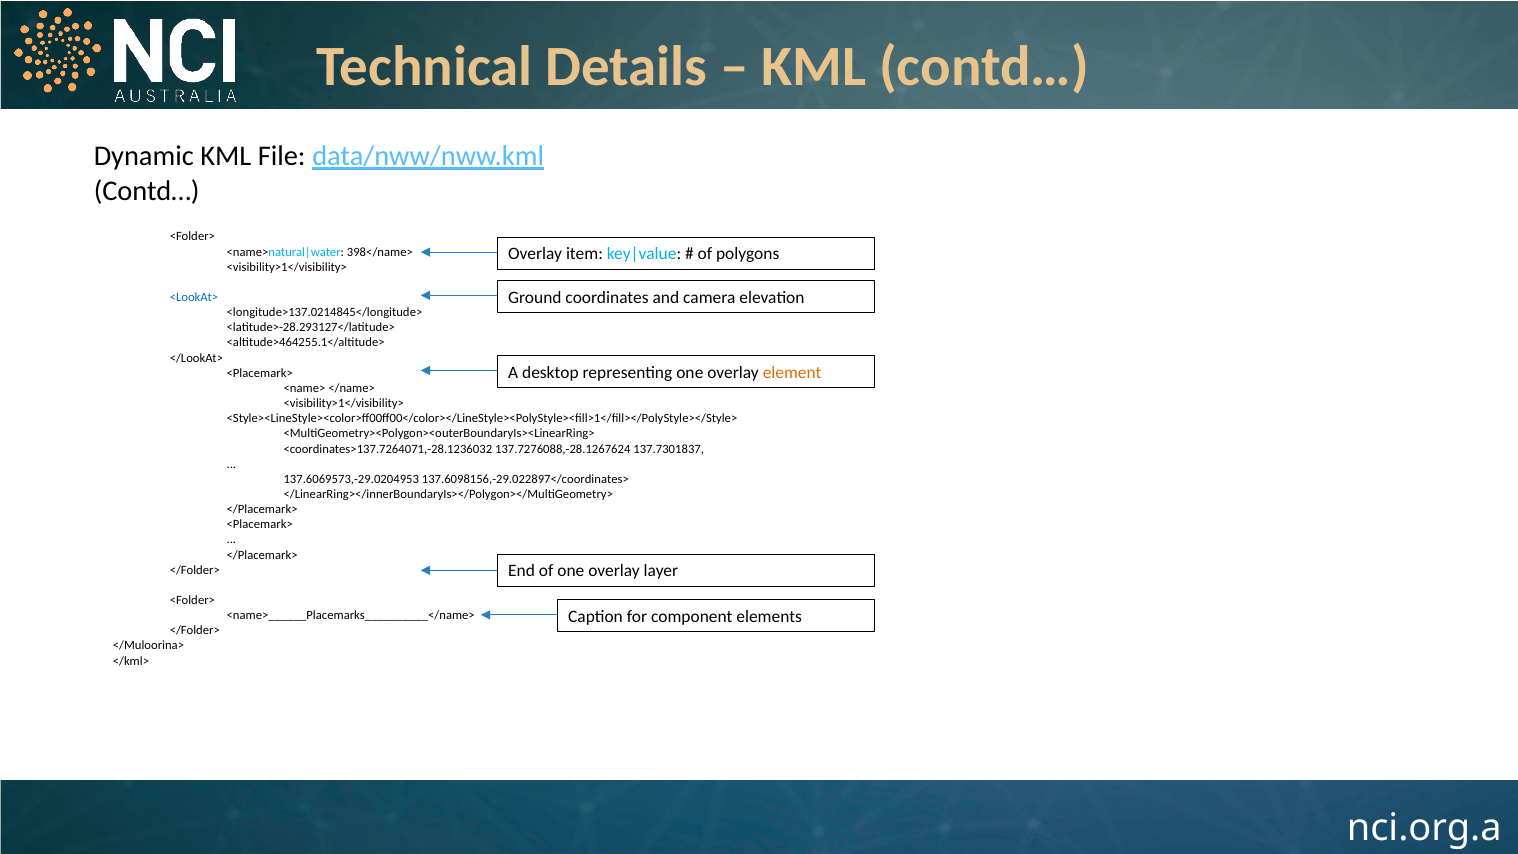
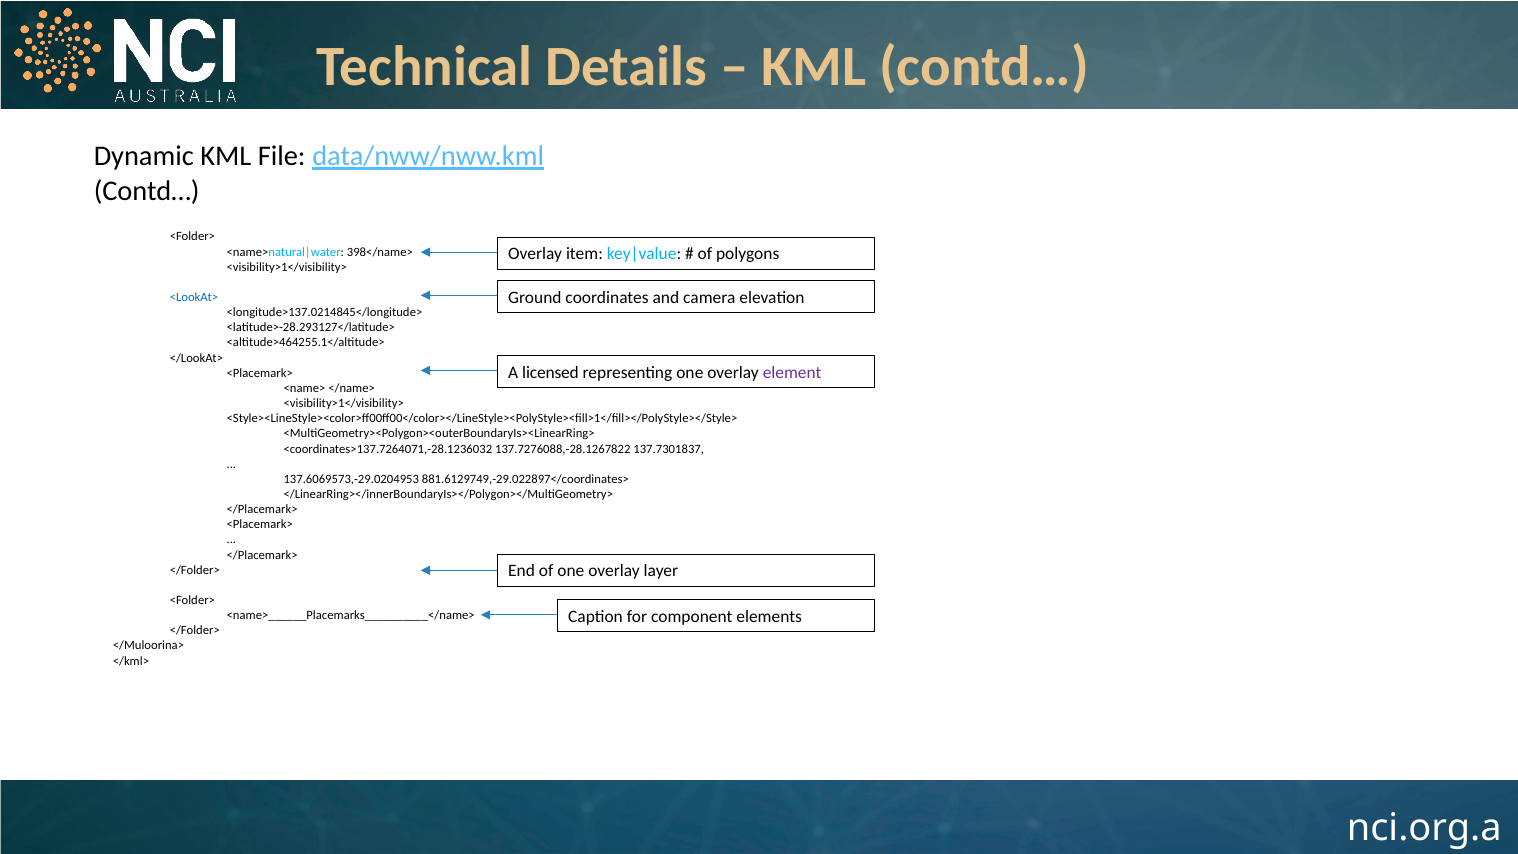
desktop: desktop -> licensed (551, 372)
element colour: orange -> purple (792, 372)
137.7276088,-28.1267624: 137.7276088,-28.1267624 -> 137.7276088,-28.1267822 (563, 449)
137.6098156,-29.022897</coordinates>: 137.6098156,-29.022897</coordinates> -> 881.6129749,-29.022897</coordinates> (525, 479)
